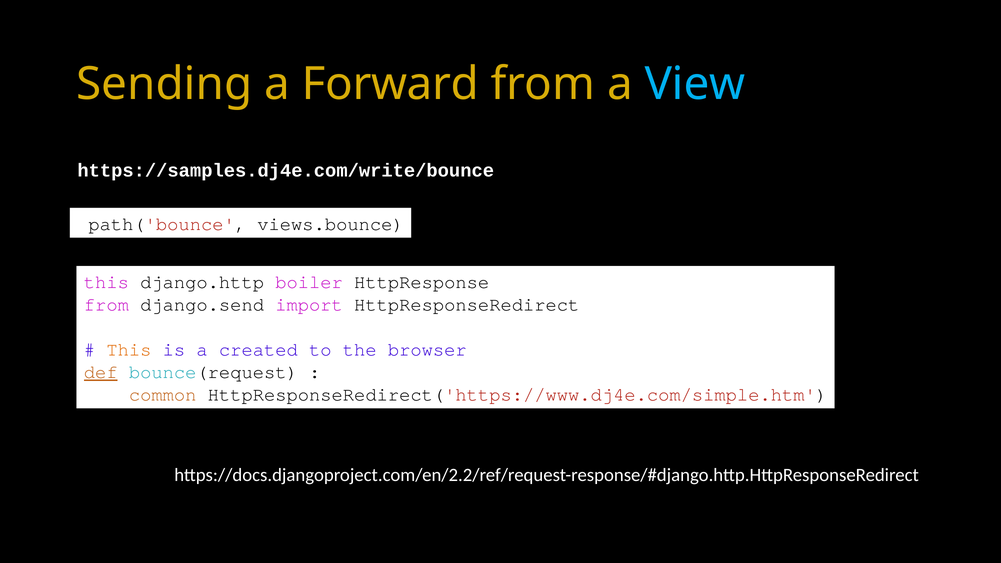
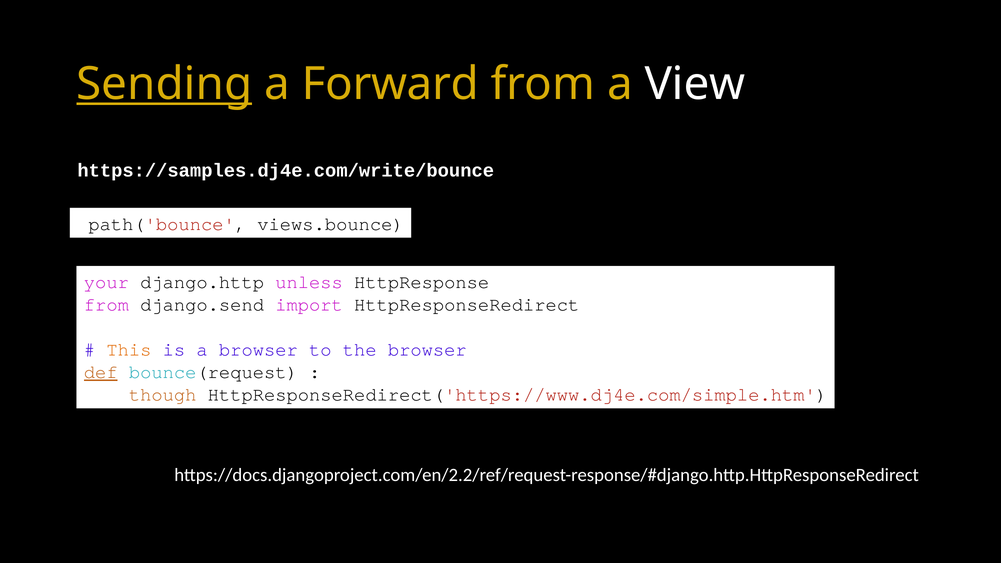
Sending underline: none -> present (164, 84)
View colour: light blue -> white (695, 84)
this: this -> your (106, 282)
boiler: boiler -> unless (309, 282)
a created: created -> browser (258, 350)
common: common -> though (163, 395)
